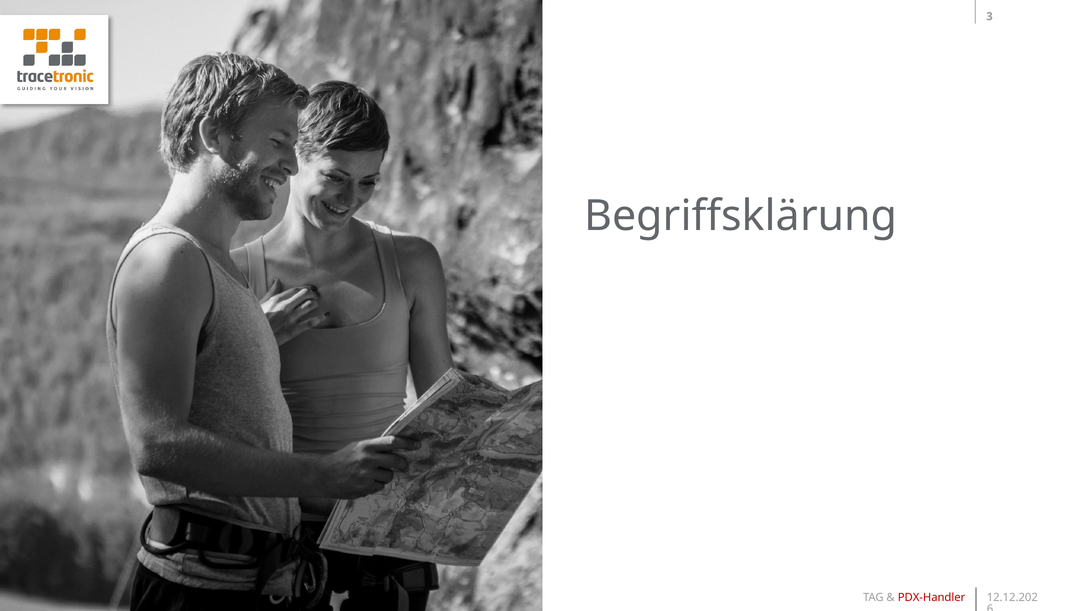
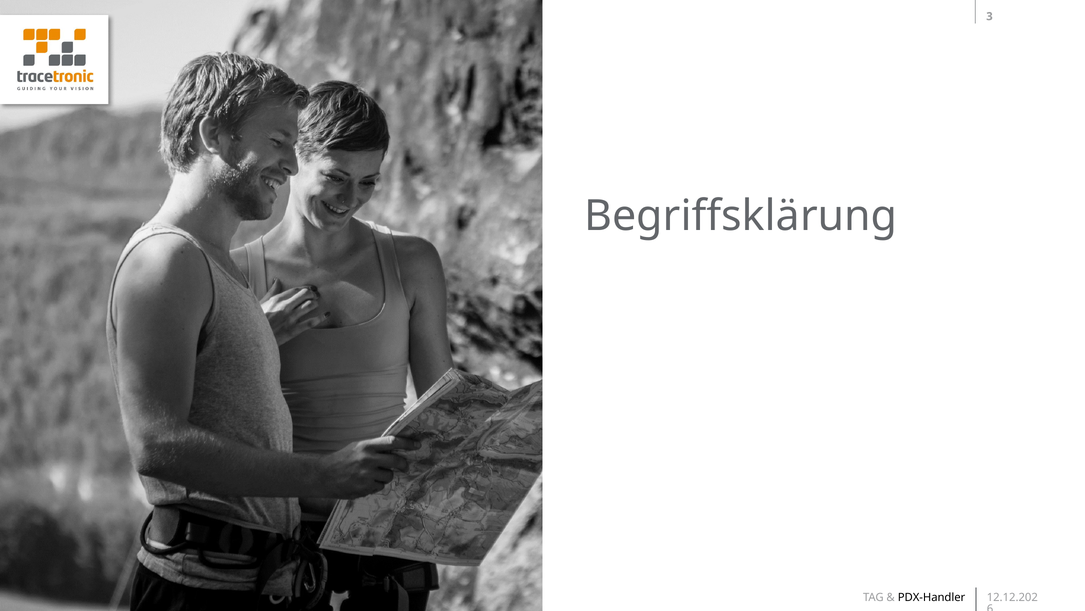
PDX-Handler colour: red -> black (932, 597)
